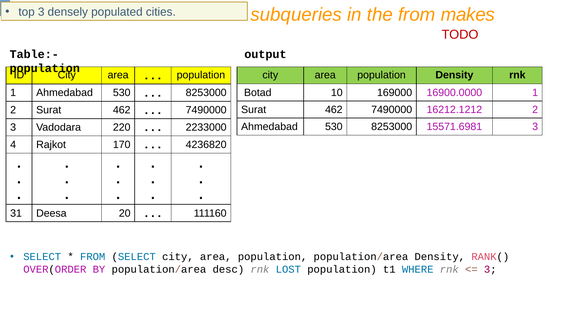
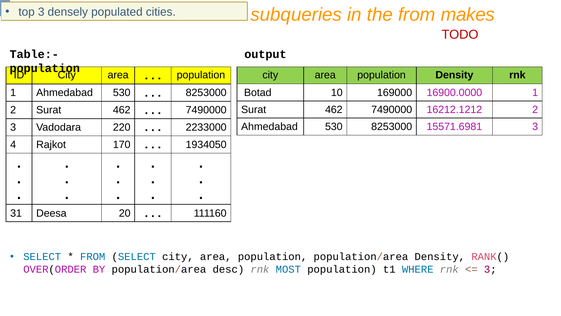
4236820: 4236820 -> 1934050 (206, 145)
LOST: LOST -> MOST (288, 269)
